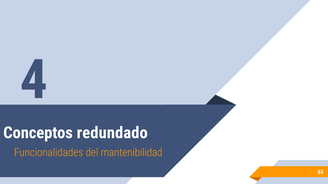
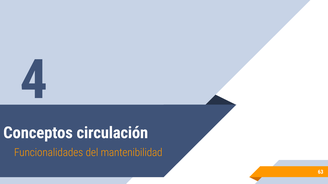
redundado: redundado -> circulación (112, 133)
